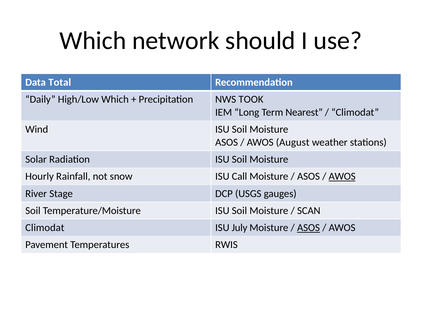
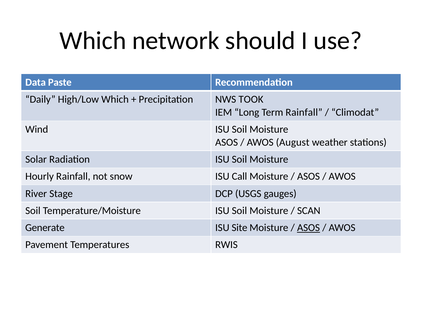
Total: Total -> Paste (60, 83)
Term Nearest: Nearest -> Rainfall (304, 113)
AWOS underline: present -> none (342, 177)
Climodat: Climodat -> Generate (45, 228)
July: July -> Site (239, 228)
